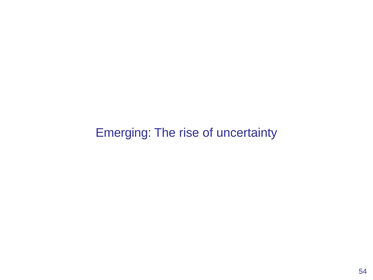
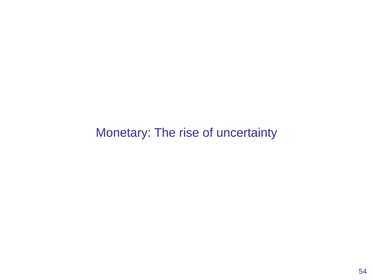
Emerging: Emerging -> Monetary (123, 133)
